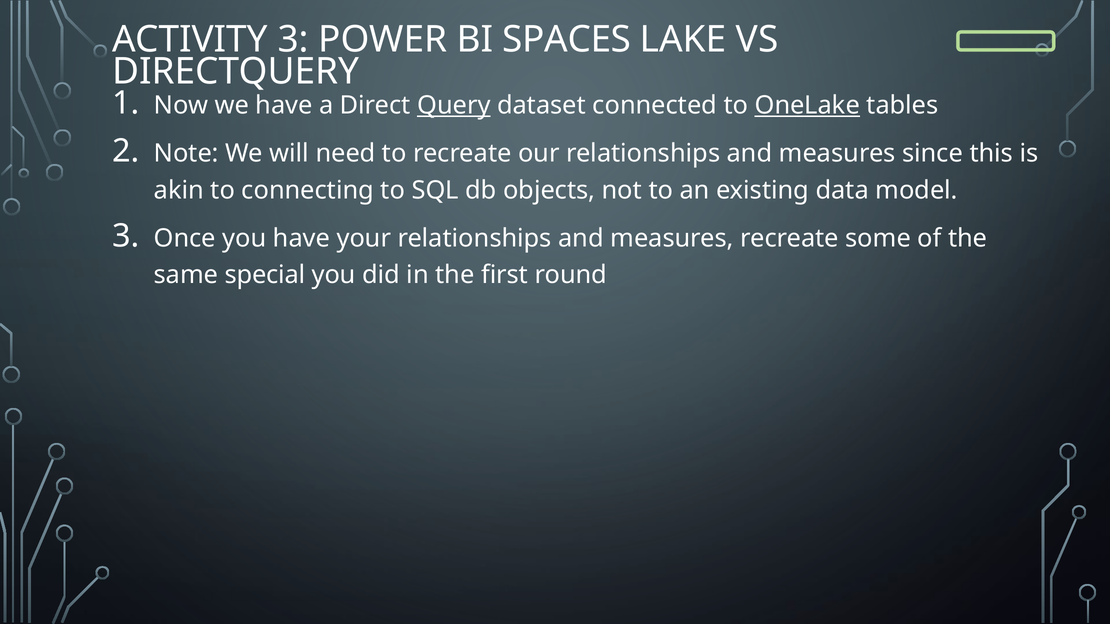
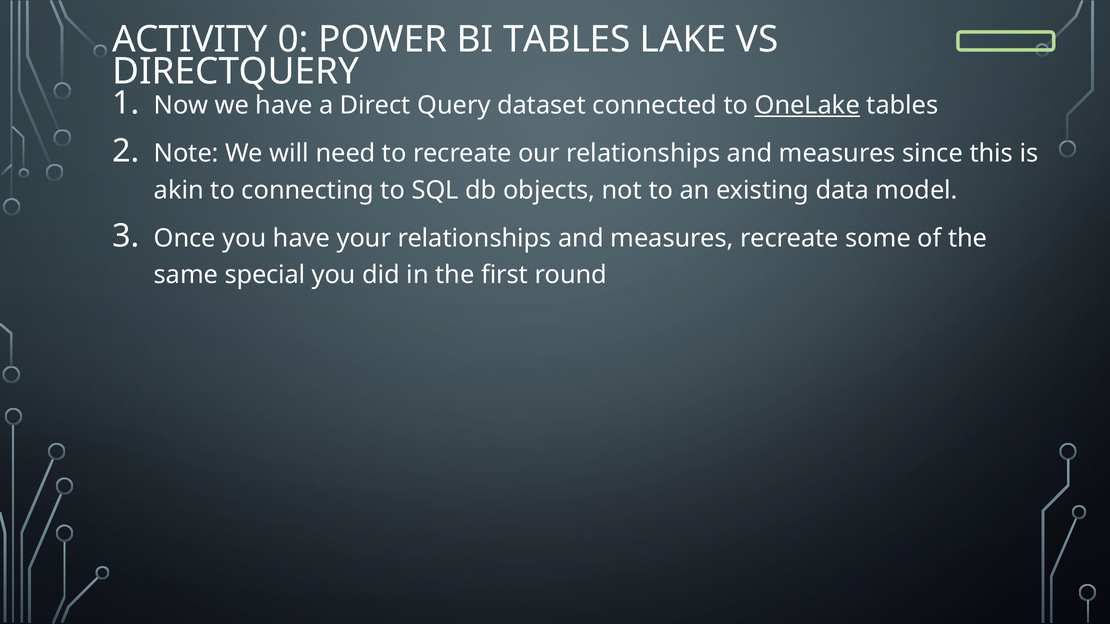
ACTIVITY 3: 3 -> 0 (293, 39)
BI SPACES: SPACES -> TABLES (567, 39)
Query underline: present -> none (454, 105)
